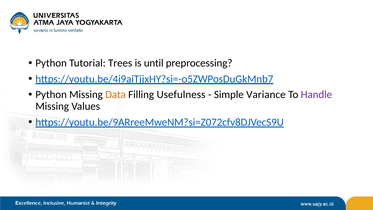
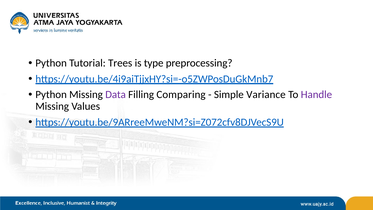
until: until -> type (154, 63)
Data colour: orange -> purple (116, 95)
Usefulness: Usefulness -> Comparing (181, 95)
